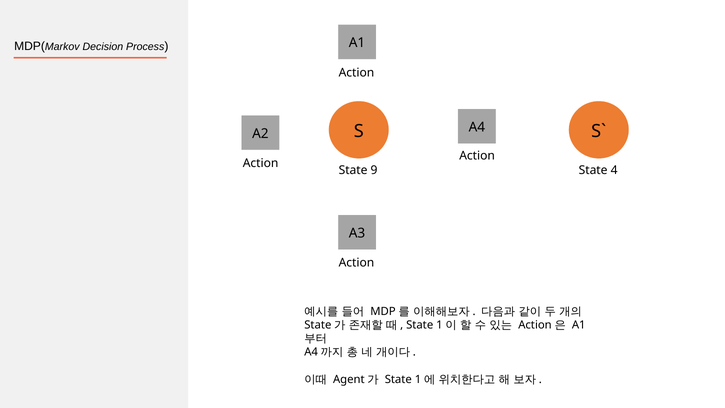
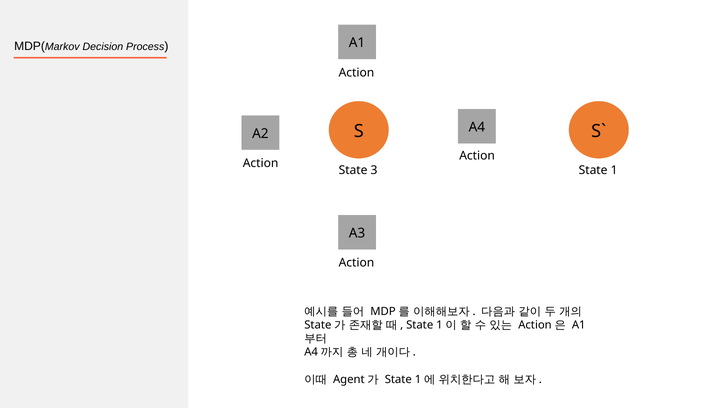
9: 9 -> 3 (374, 170)
4: 4 -> 1 (614, 170)
